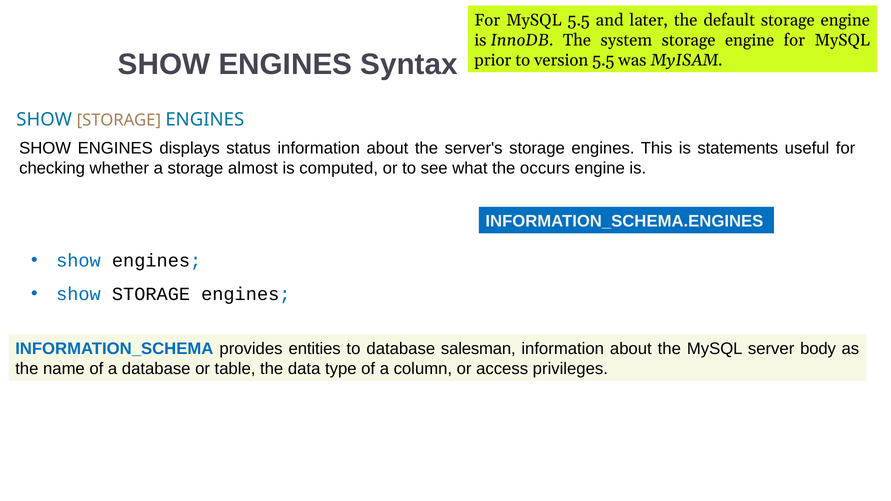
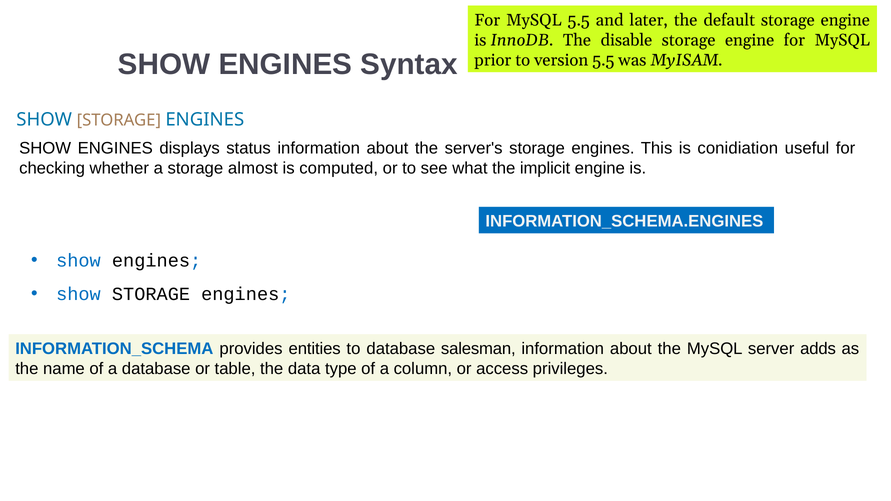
system: system -> disable (626, 40)
statements: statements -> conidiation (738, 148)
occurs: occurs -> implicit (545, 168)
body: body -> adds (818, 349)
